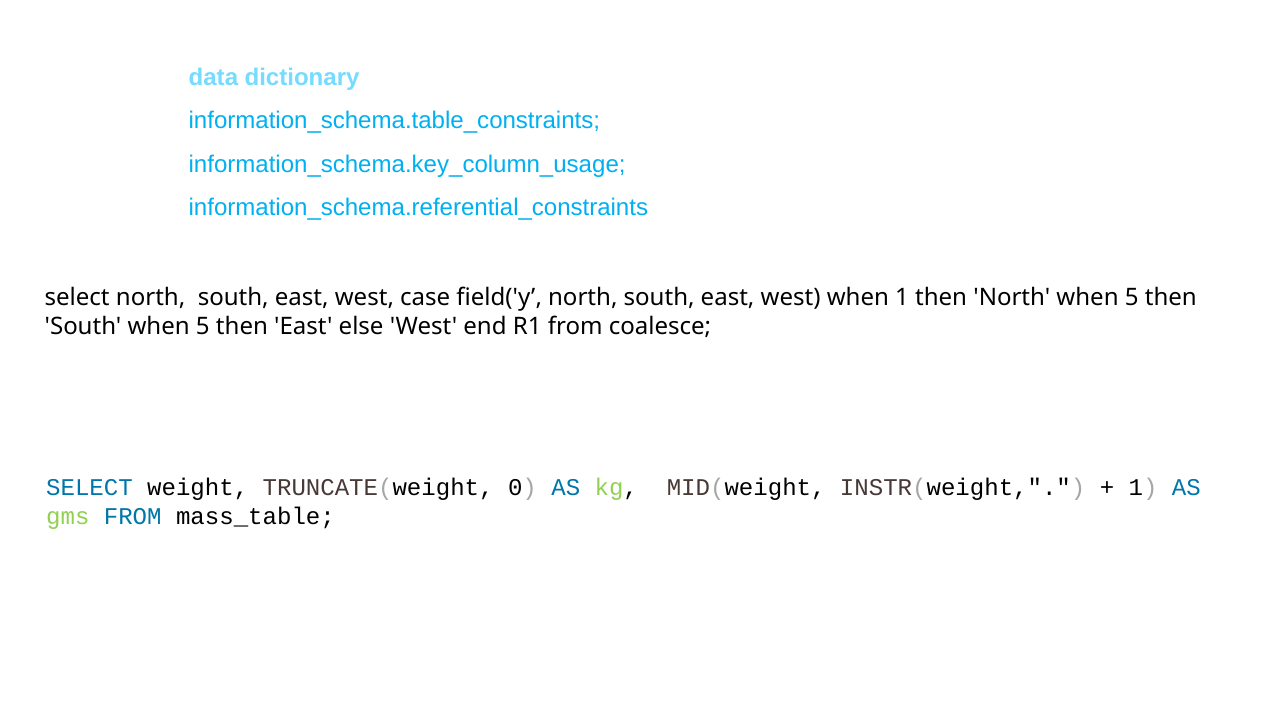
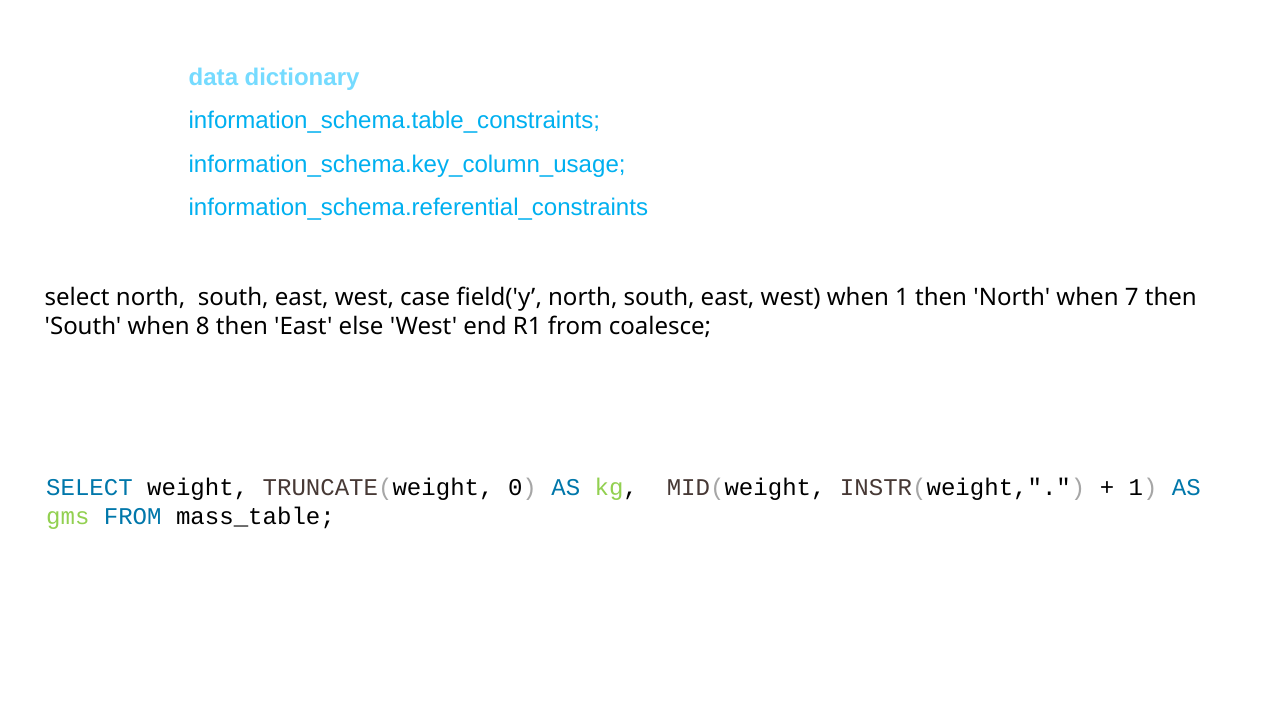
North when 5: 5 -> 7 (1132, 298)
South when 5: 5 -> 8 (203, 327)
